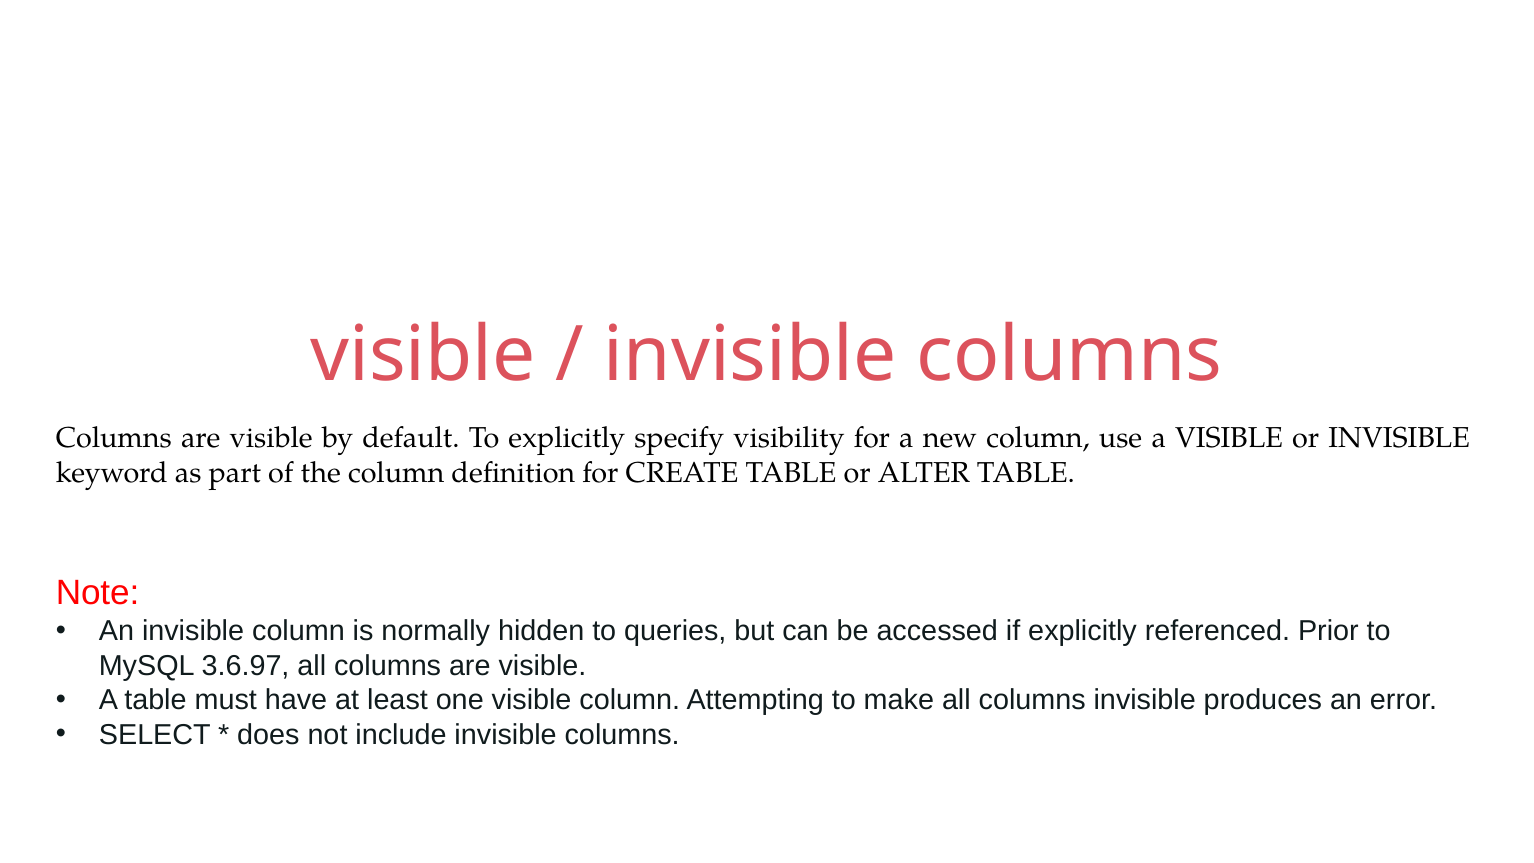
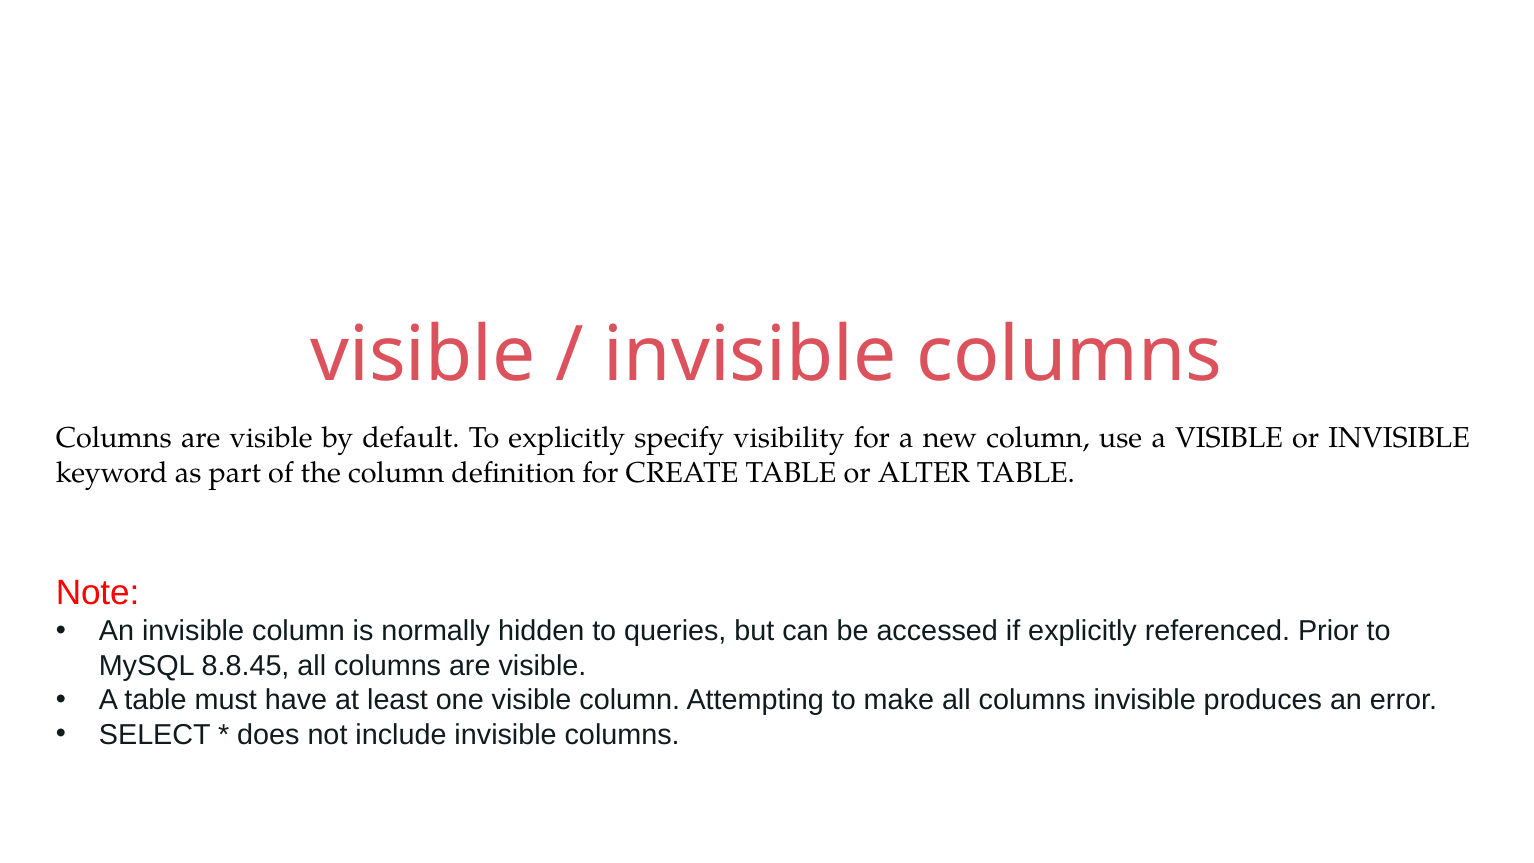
3.6.97: 3.6.97 -> 8.8.45 (246, 666)
